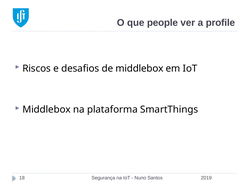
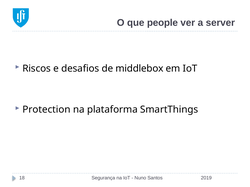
profile: profile -> server (220, 23)
Middlebox: Middlebox -> Protection (46, 110)
